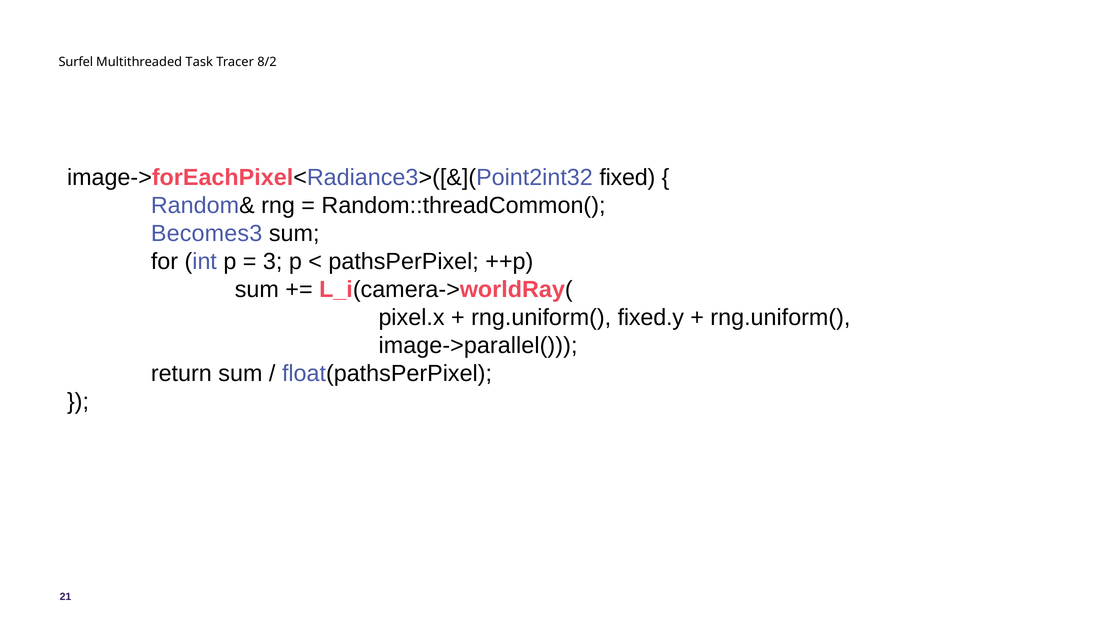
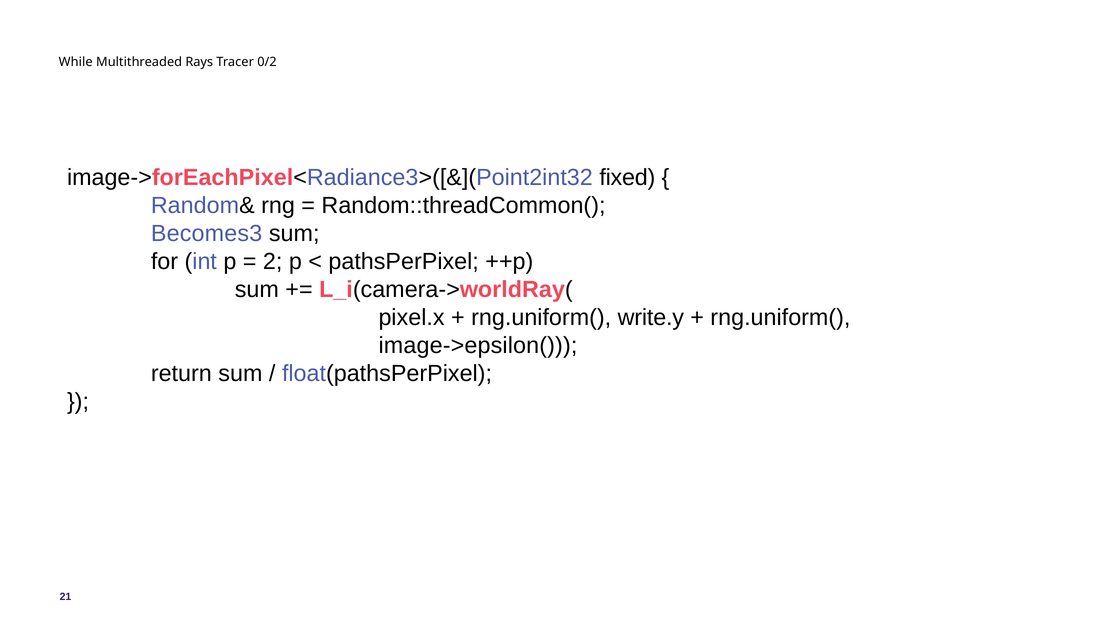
Surfel: Surfel -> While (76, 62)
Task: Task -> Rays (199, 62)
8/2: 8/2 -> 0/2 (267, 62)
3: 3 -> 2 (273, 261)
fixed.y: fixed.y -> write.y (651, 317)
image->parallel(: image->parallel( -> image->epsilon( (478, 345)
